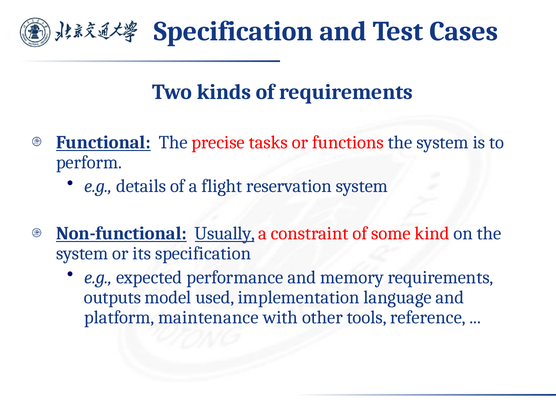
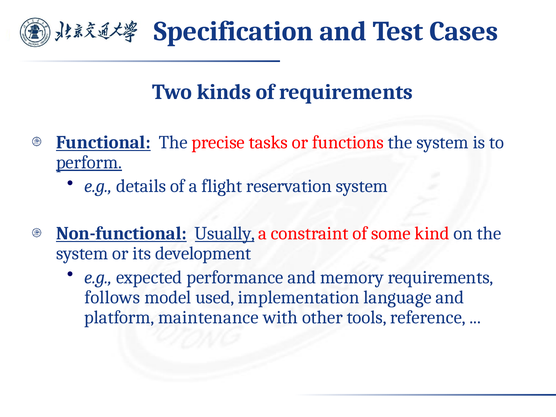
perform underline: none -> present (89, 162)
its specification: specification -> development (203, 254)
outputs: outputs -> follows (112, 297)
